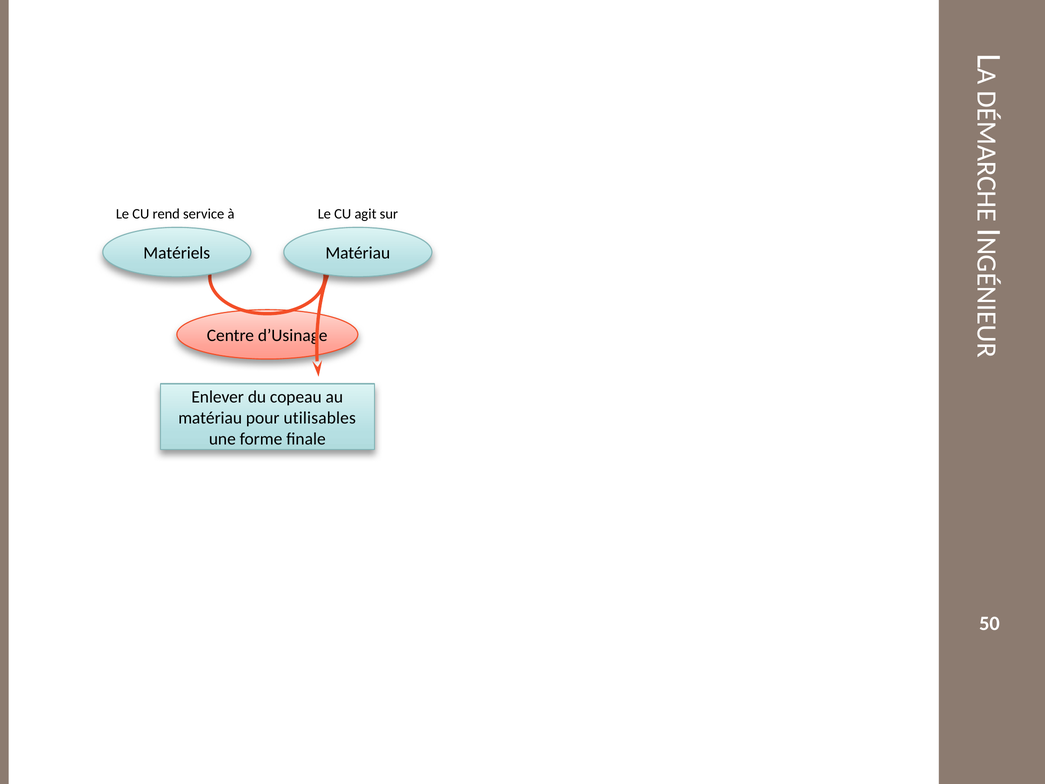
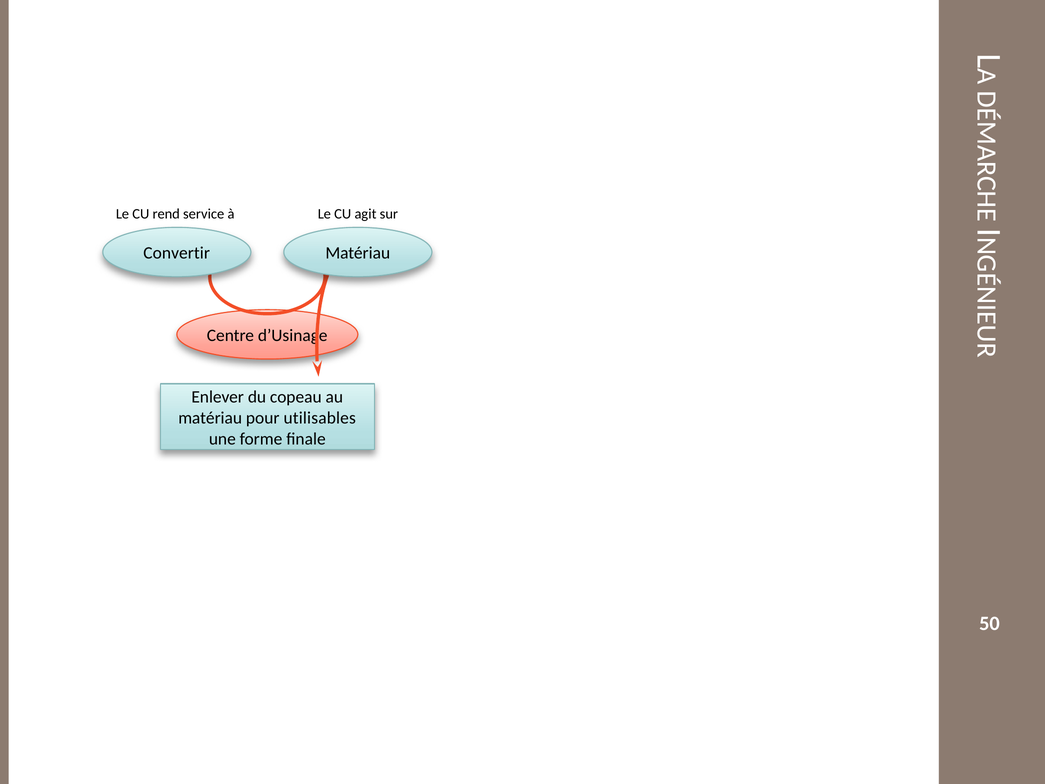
Matériels: Matériels -> Convertir (177, 253)
